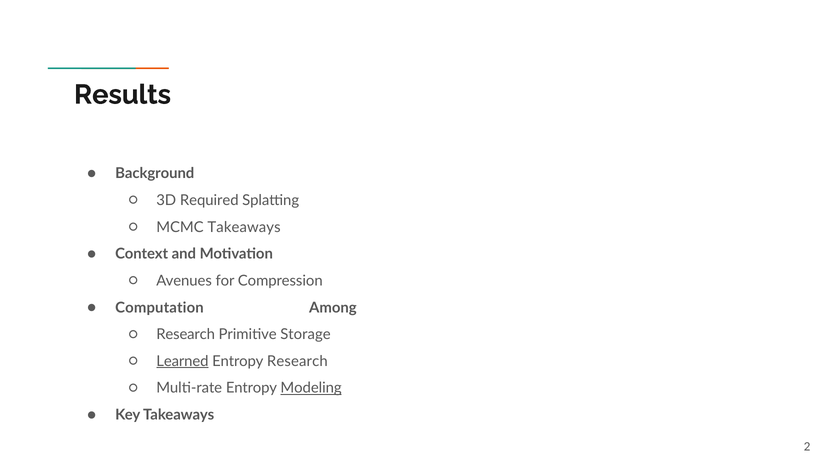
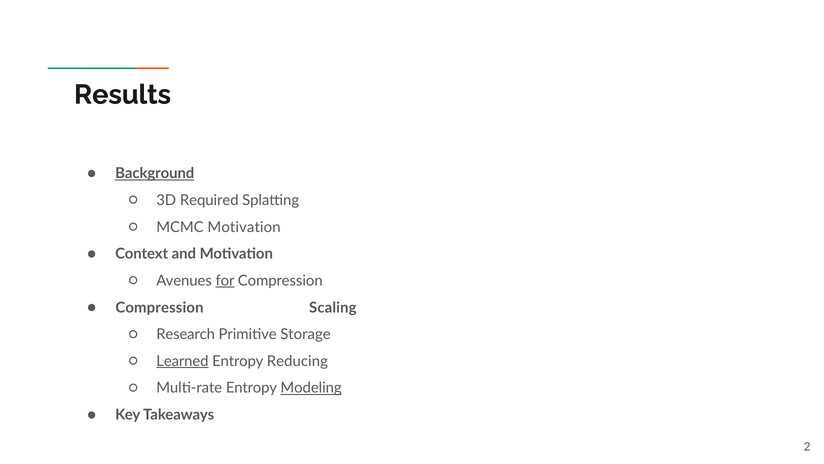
Background underline: none -> present (155, 173)
MCMC Takeaways: Takeaways -> Motivation (244, 227)
for underline: none -> present (225, 280)
Computation: Computation -> Compression (159, 307)
Among: Among -> Scaling (333, 307)
Entropy Research: Research -> Reducing (297, 361)
